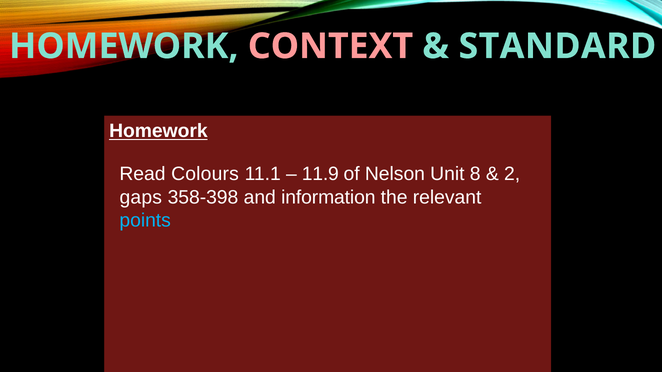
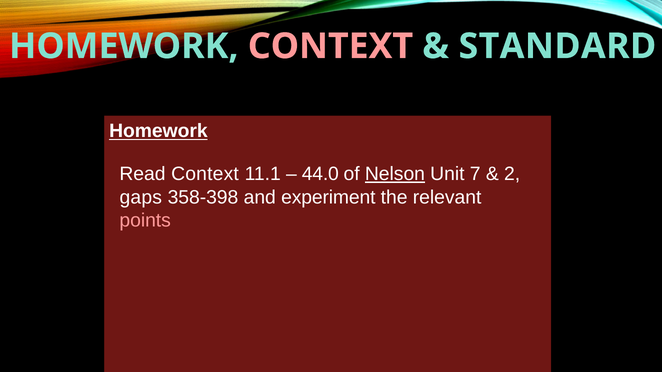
Read Colours: Colours -> Context (205, 174)
11.9: 11.9 -> 44.0 (320, 174)
Nelson underline: none -> present (395, 174)
8: 8 -> 7 (475, 174)
information: information -> experiment (328, 197)
points colour: light blue -> pink (145, 221)
